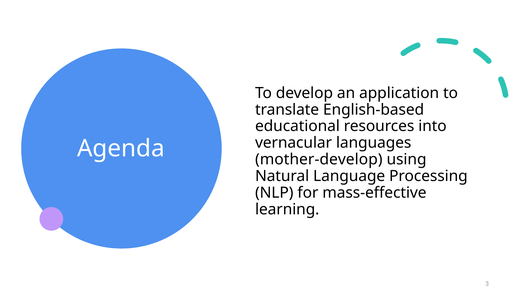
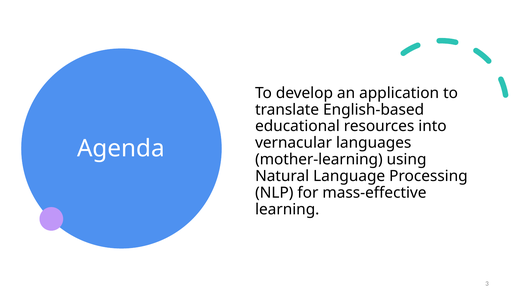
mother-develop: mother-develop -> mother-learning (319, 160)
